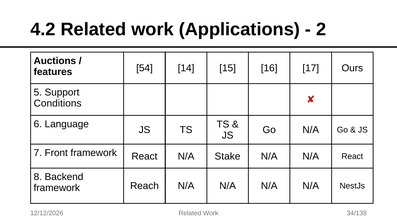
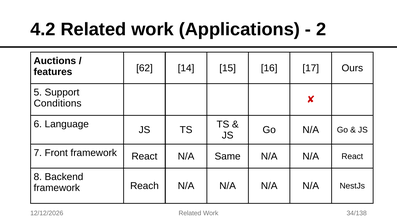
54: 54 -> 62 (144, 68)
Stake: Stake -> Same (228, 157)
